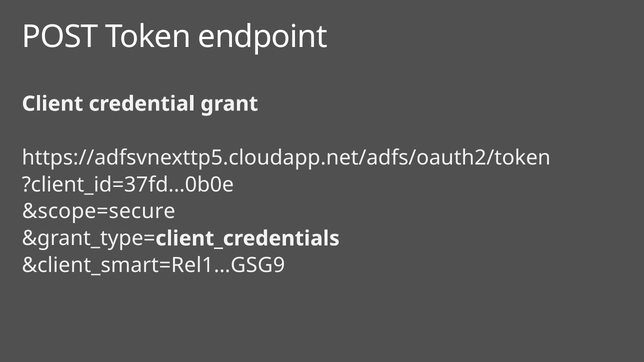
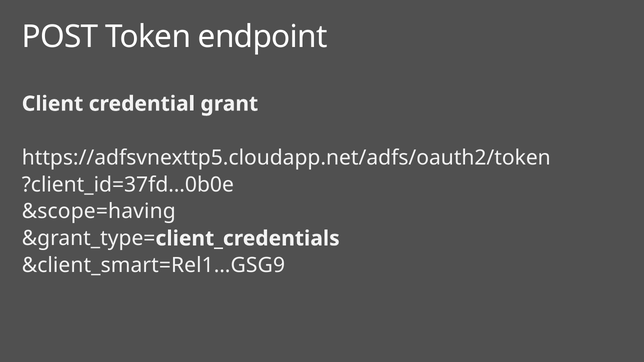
&scope=secure: &scope=secure -> &scope=having (99, 212)
